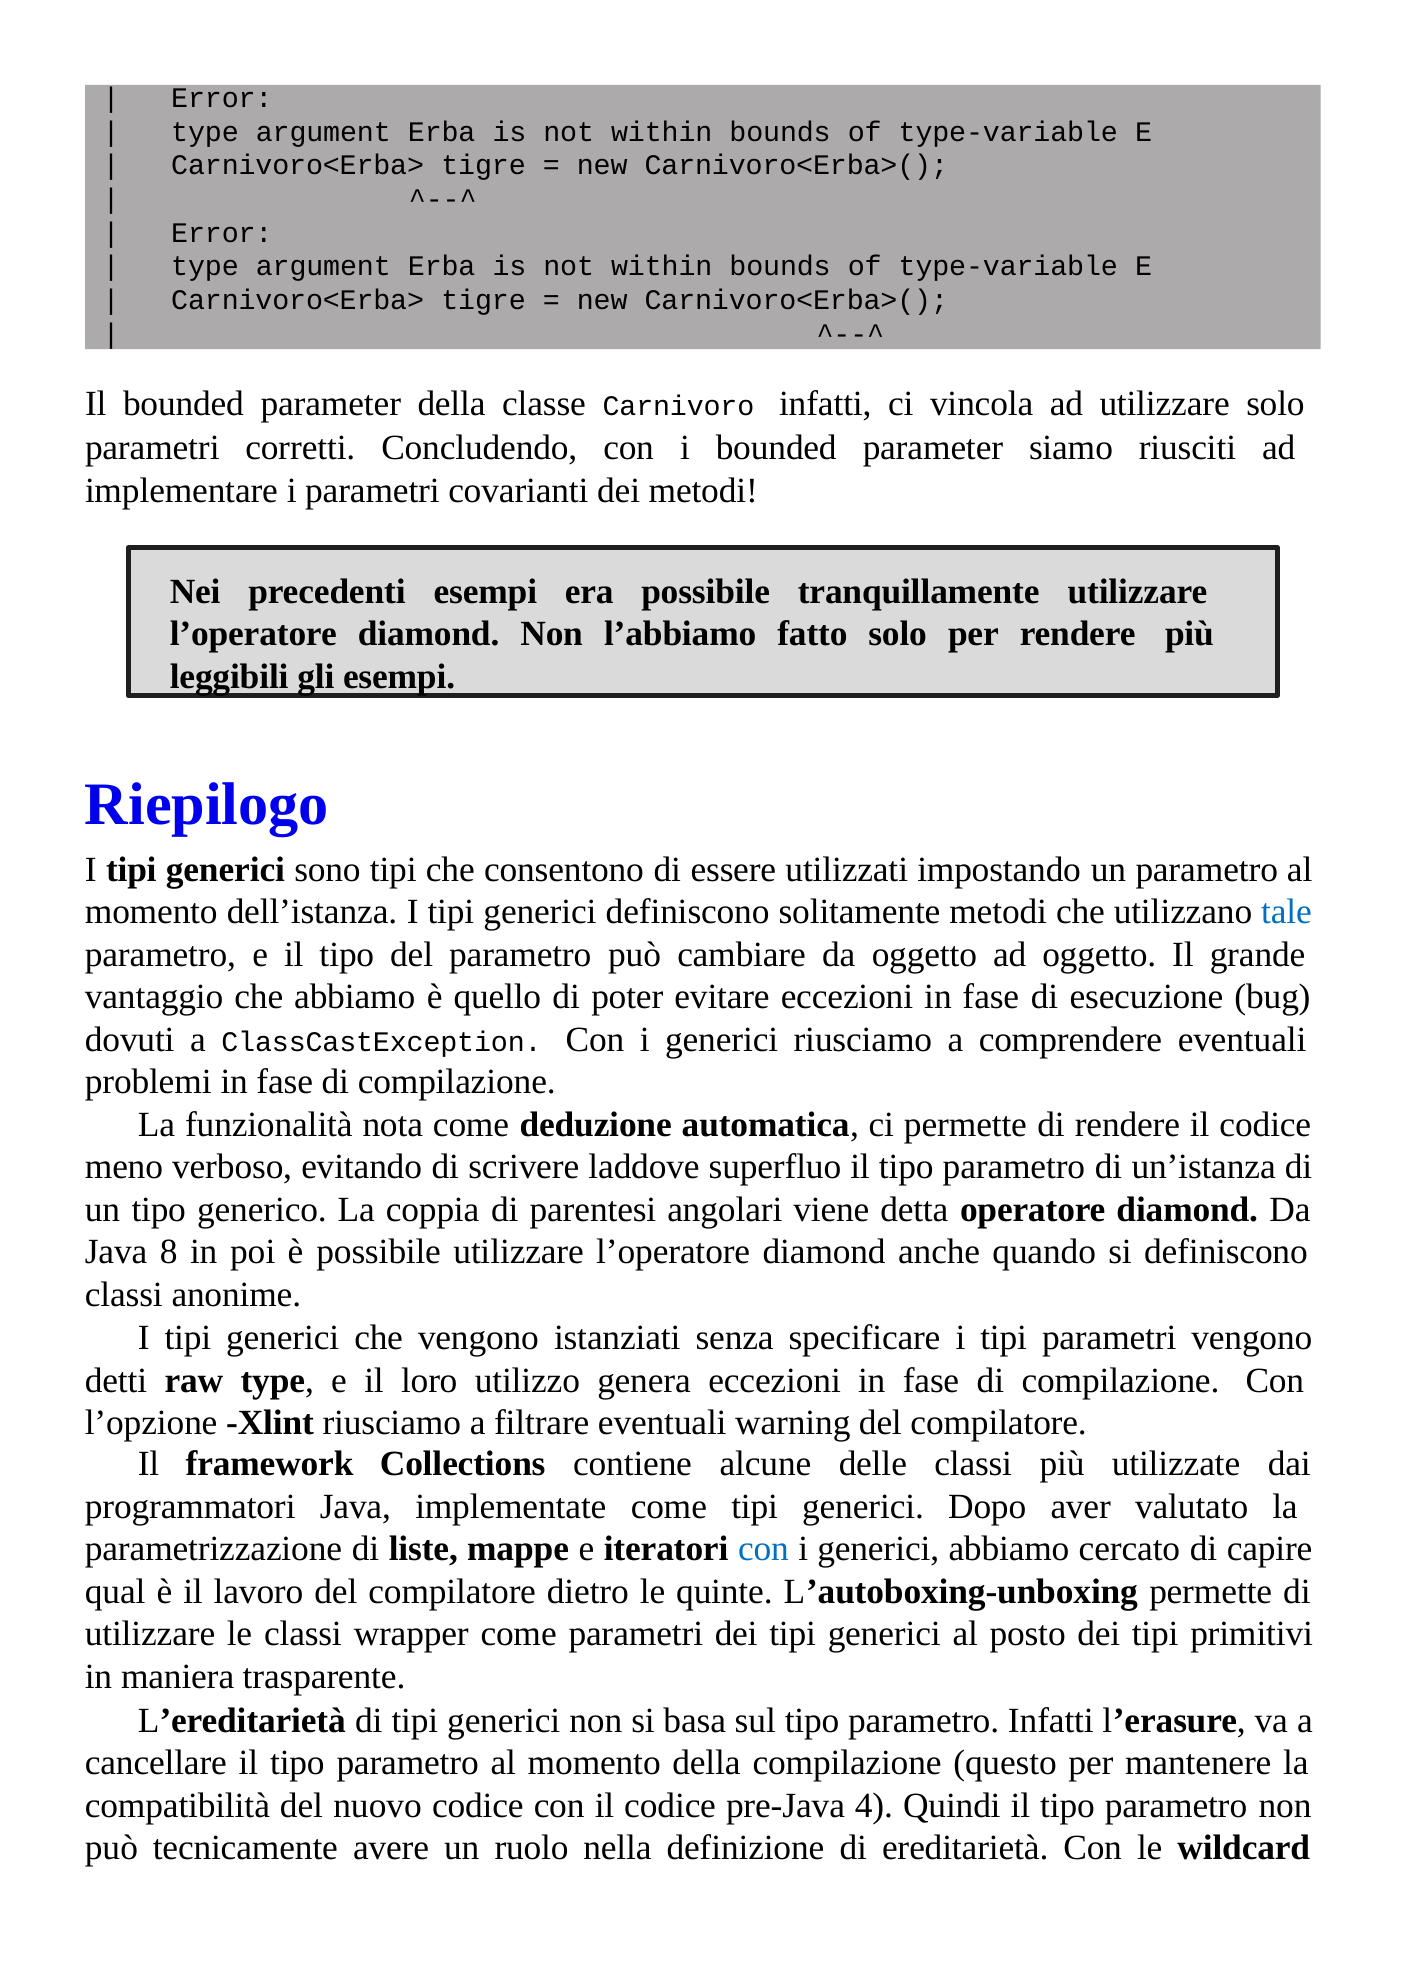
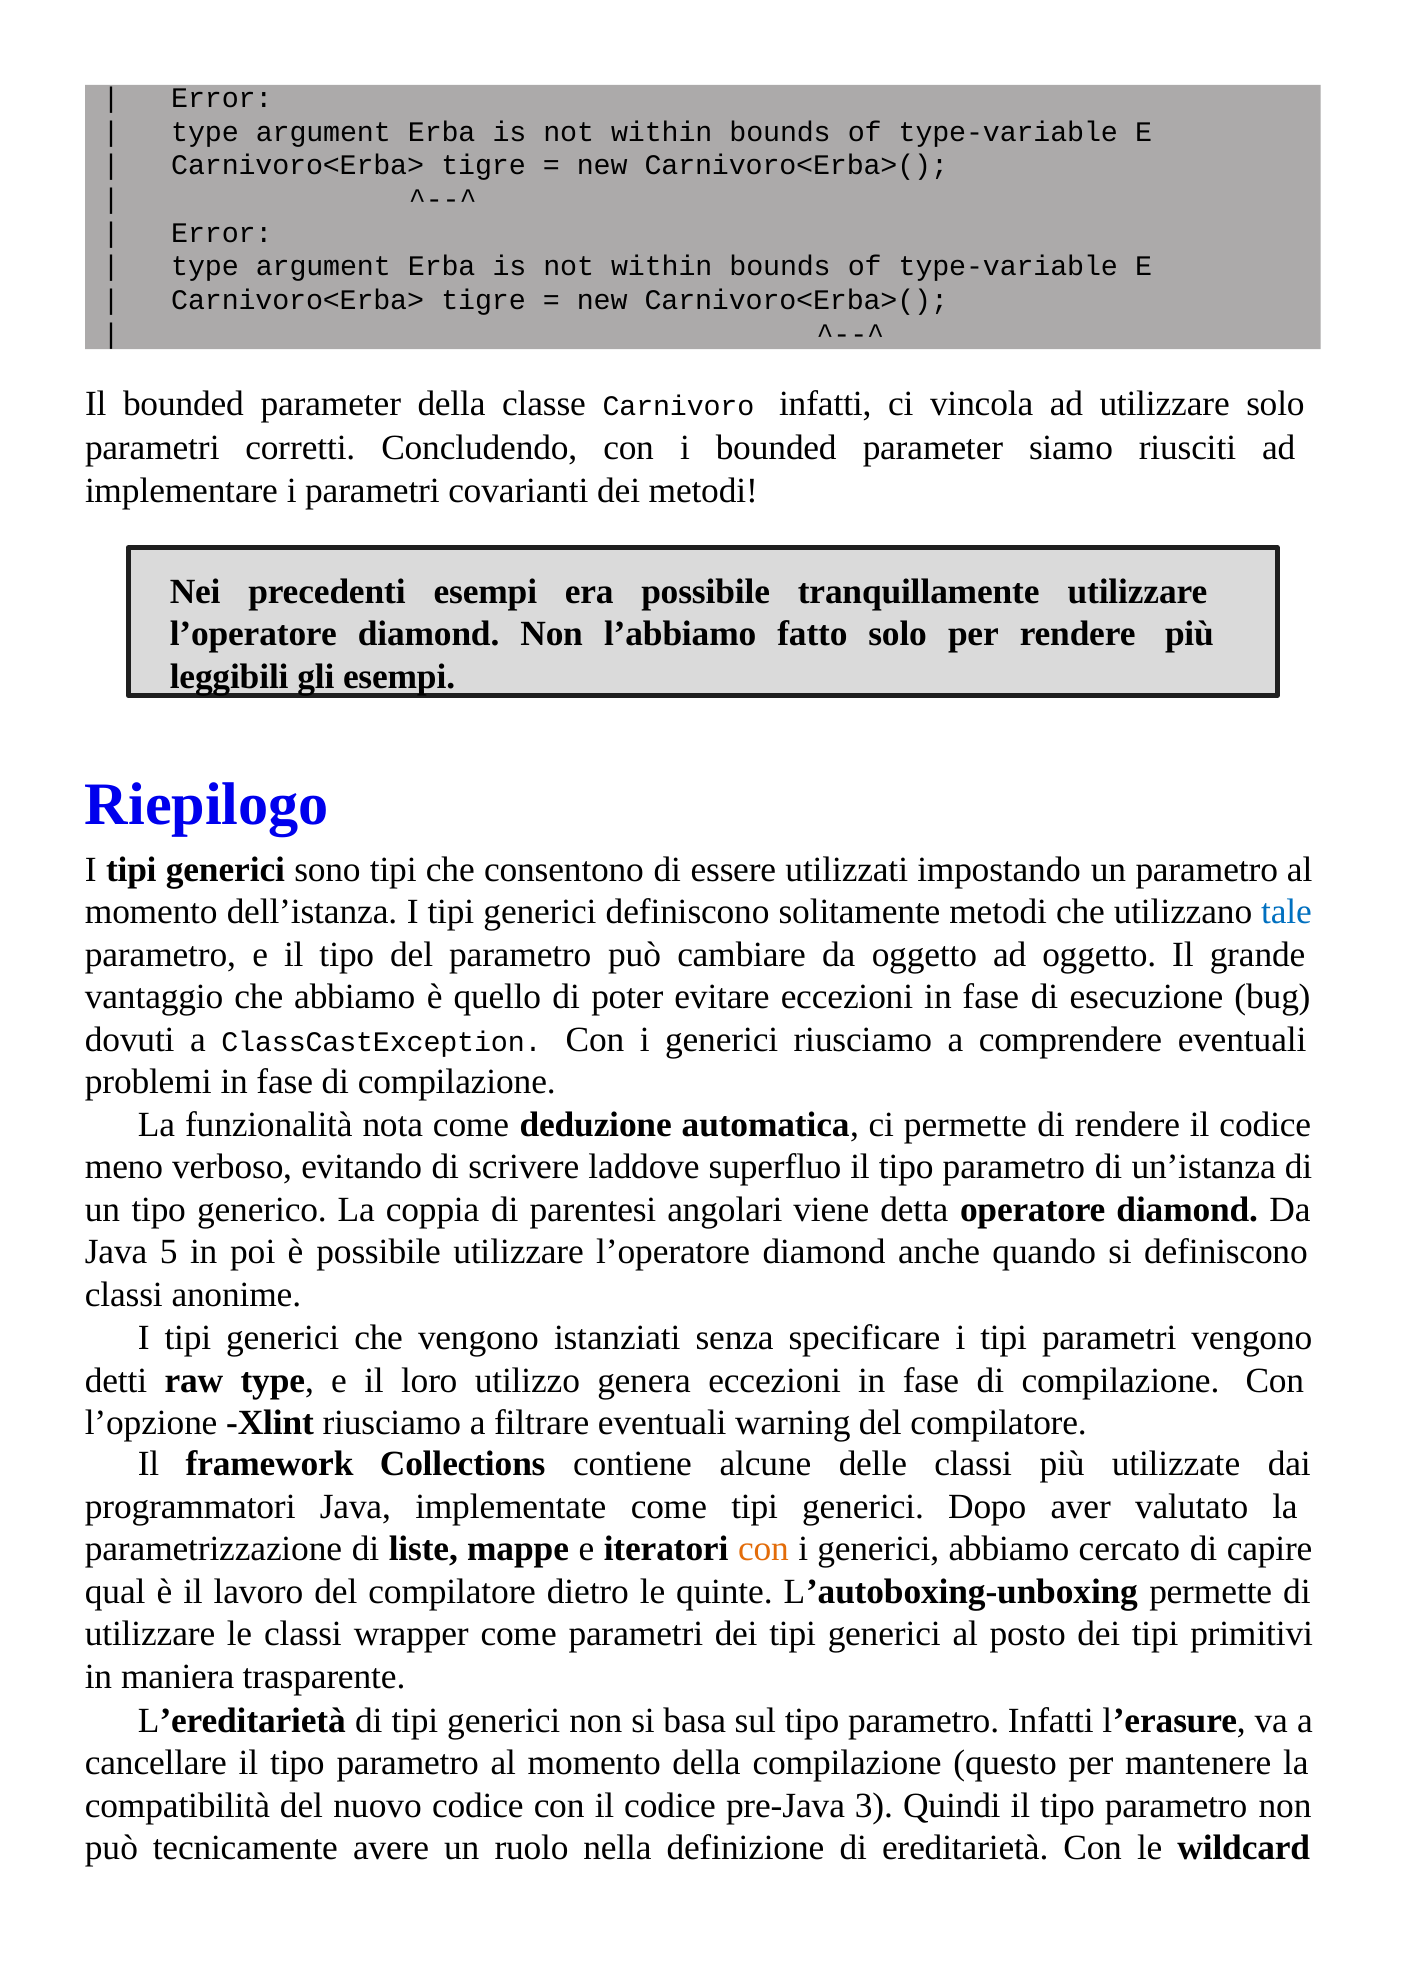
8: 8 -> 5 (169, 1252)
con colour: blue -> orange (763, 1549)
4: 4 -> 3 (874, 1806)
